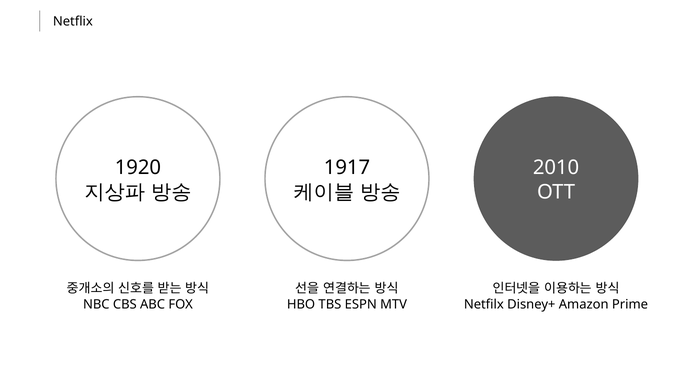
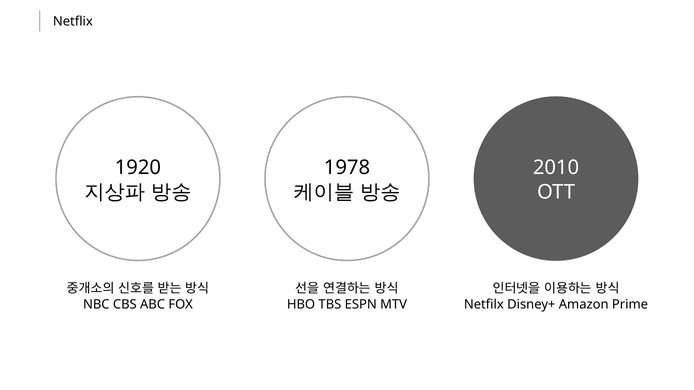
1917: 1917 -> 1978 (347, 168)
